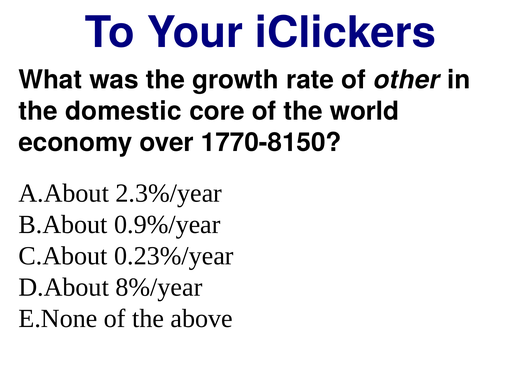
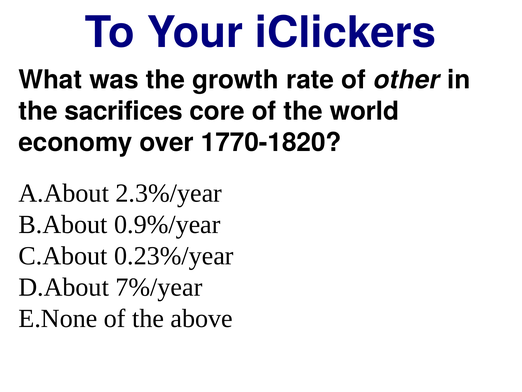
domestic: domestic -> sacrifices (124, 111)
1770-8150: 1770-8150 -> 1770-1820 (271, 142)
8%/year: 8%/year -> 7%/year (159, 287)
